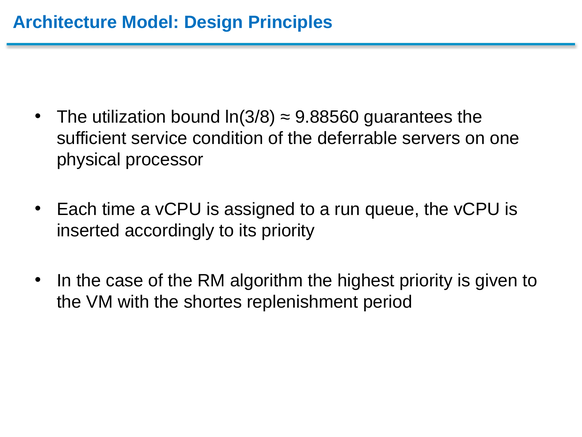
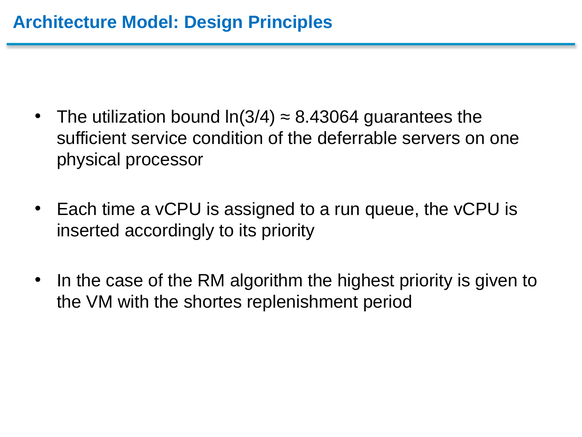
ln(3/8: ln(3/8 -> ln(3/4 (250, 117)
9.88560: 9.88560 -> 8.43064 (327, 117)
